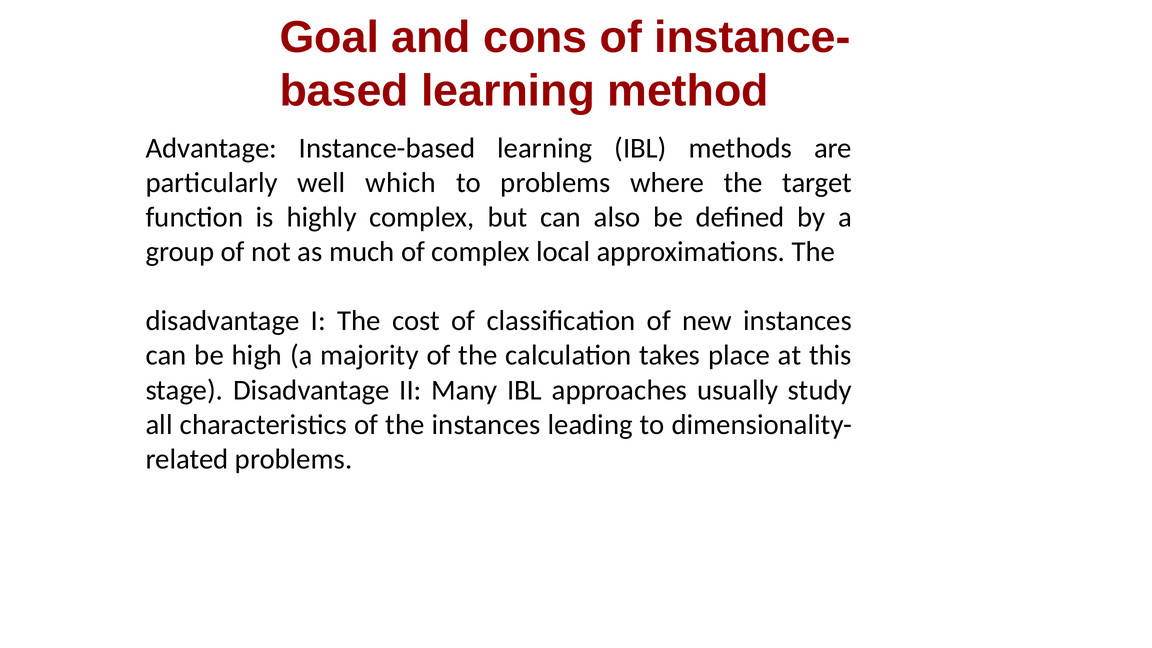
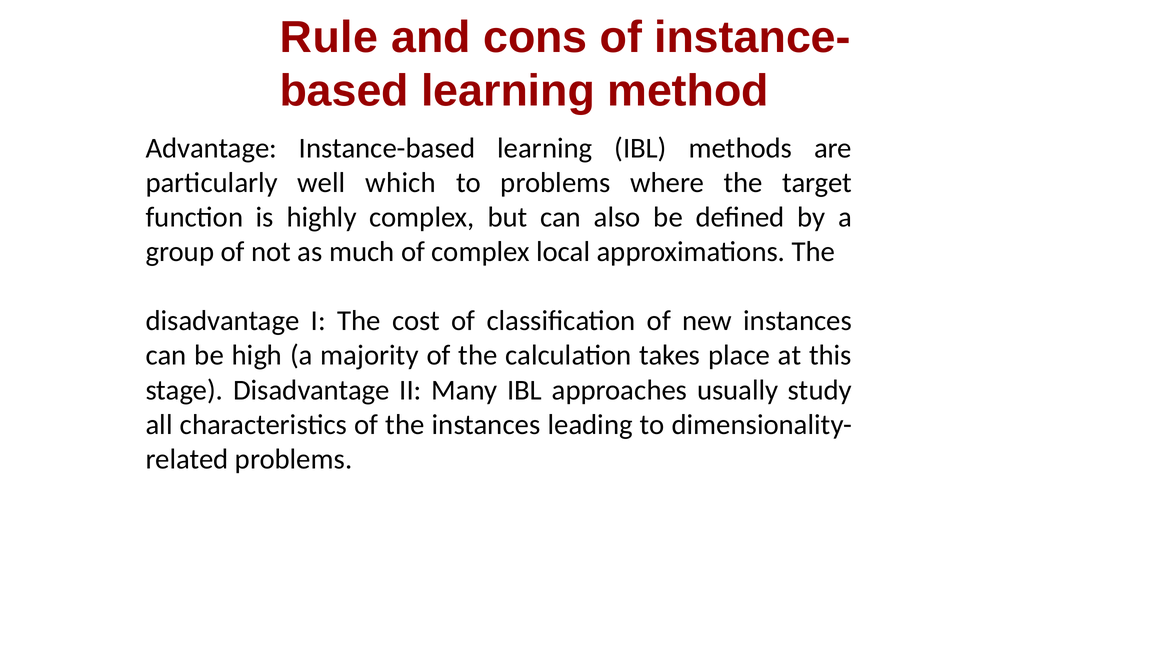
Goal: Goal -> Rule (329, 37)
